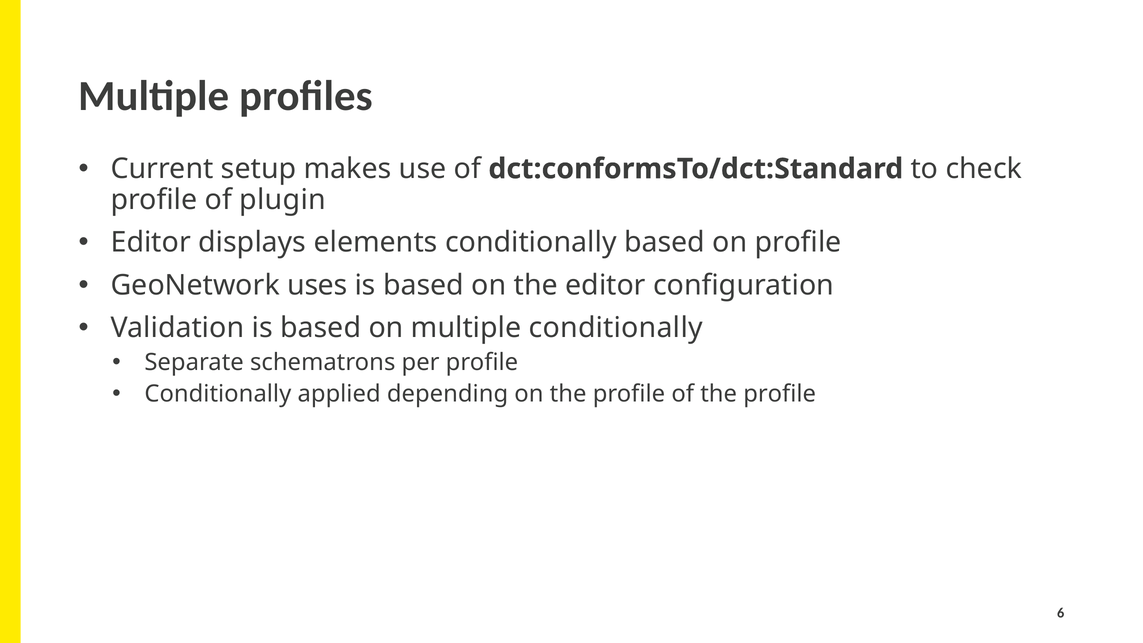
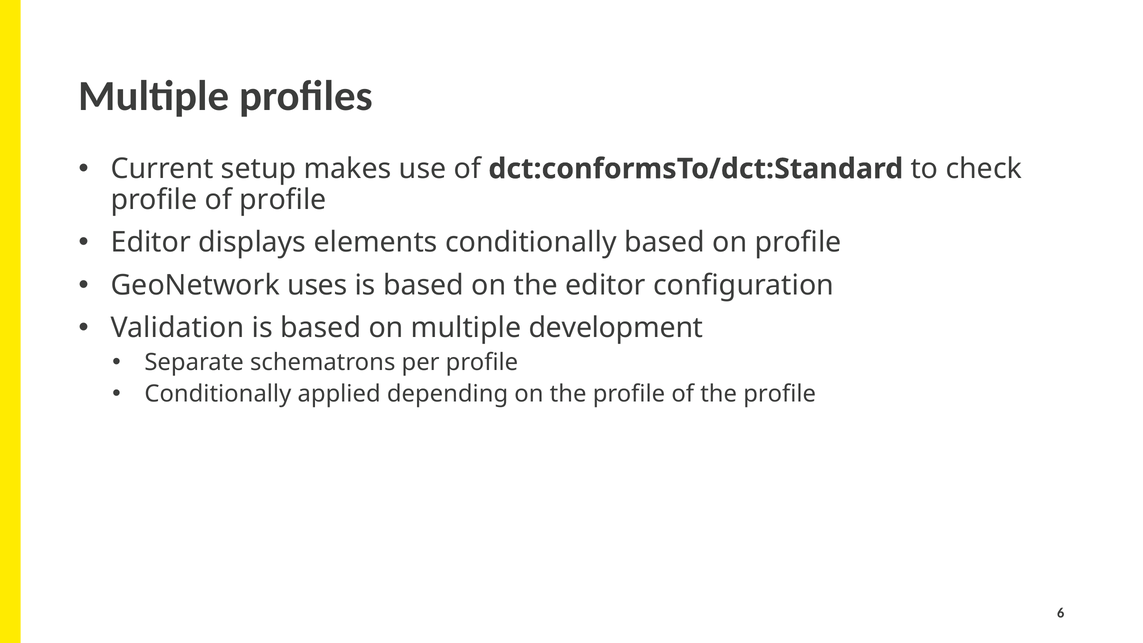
of plugin: plugin -> profile (283, 200)
multiple conditionally: conditionally -> development (616, 328)
